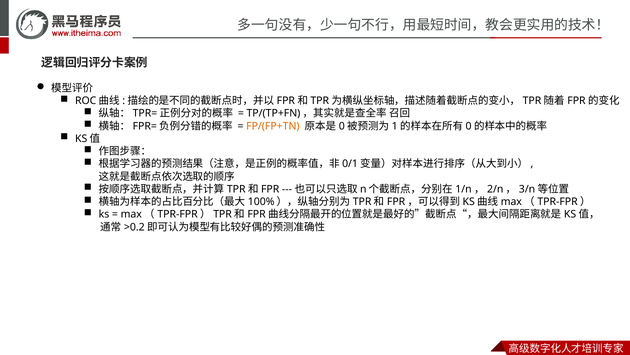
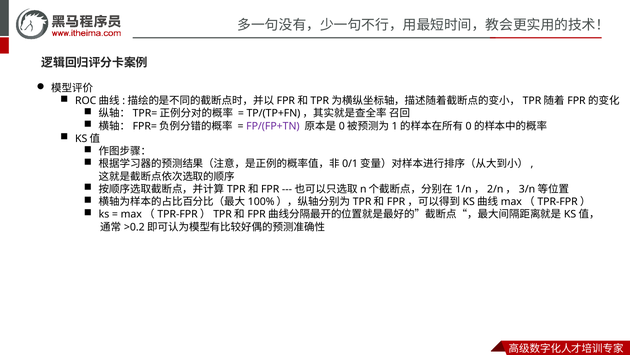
FP/(FP+TN colour: orange -> purple (273, 126)
